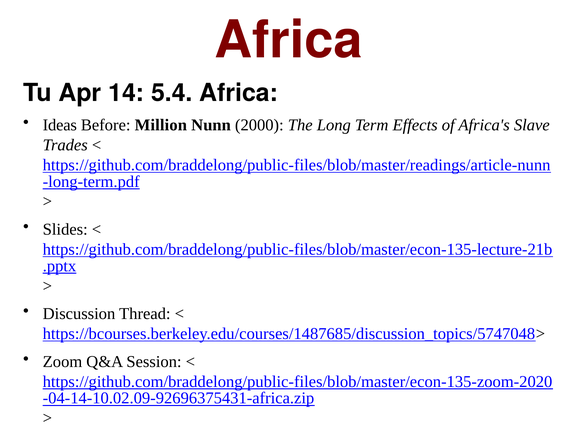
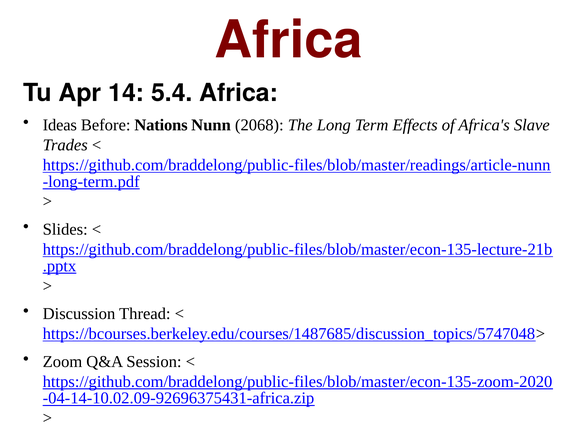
Million: Million -> Nations (161, 125)
2000: 2000 -> 2068 (259, 125)
